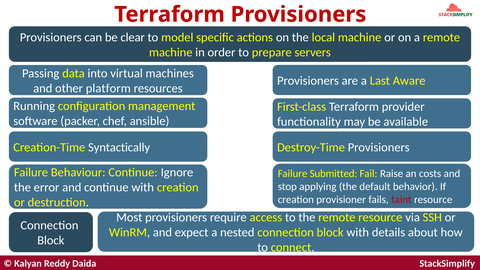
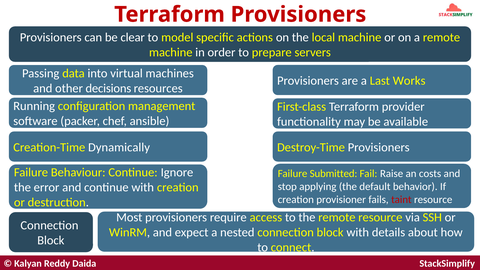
Aware: Aware -> Works (409, 81)
platform: platform -> decisions (108, 88)
Syntactically: Syntactically -> Dynamically (119, 147)
